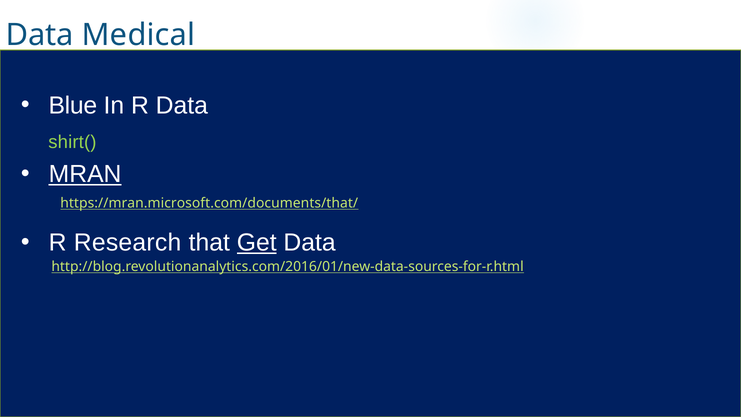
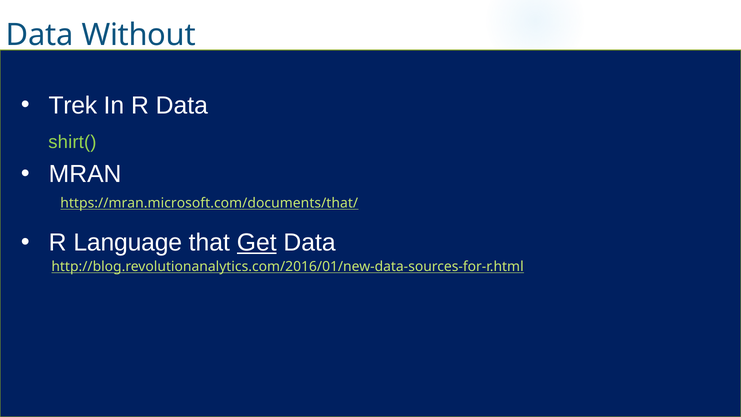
Medical: Medical -> Without (139, 35)
Blue: Blue -> Trek (73, 106)
MRAN underline: present -> none (85, 174)
Research: Research -> Language (128, 243)
